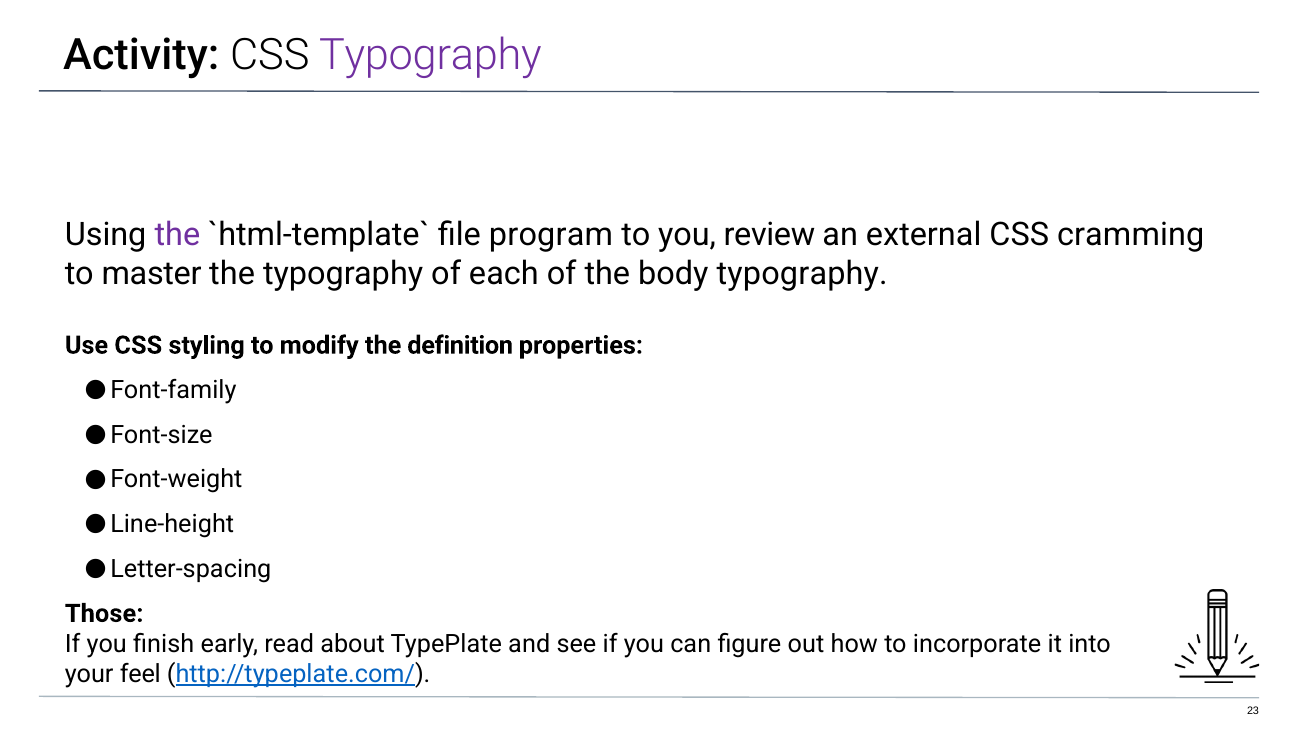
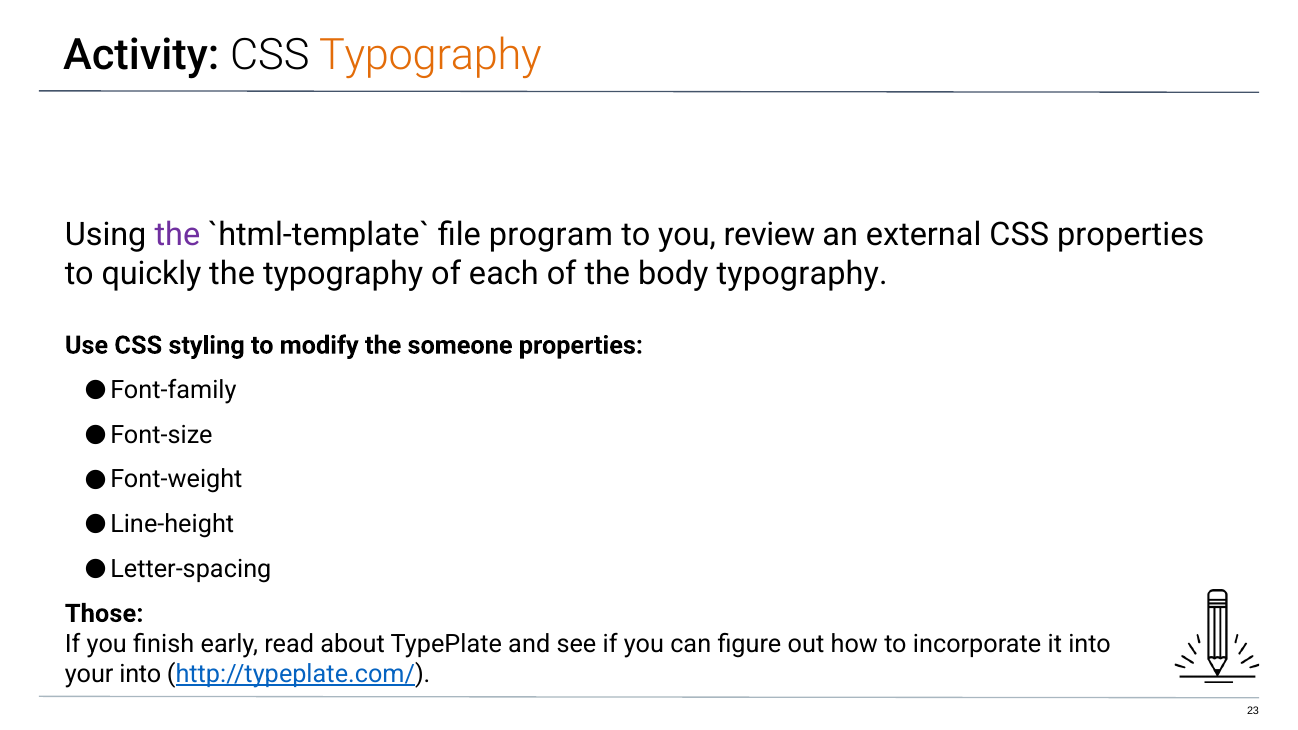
Typography colour: purple -> orange (430, 55)
CSS cramming: cramming -> properties (1131, 235)
master: master -> quickly (152, 274)
definition: definition -> someone (460, 345)
your feel: feel -> into (140, 674)
